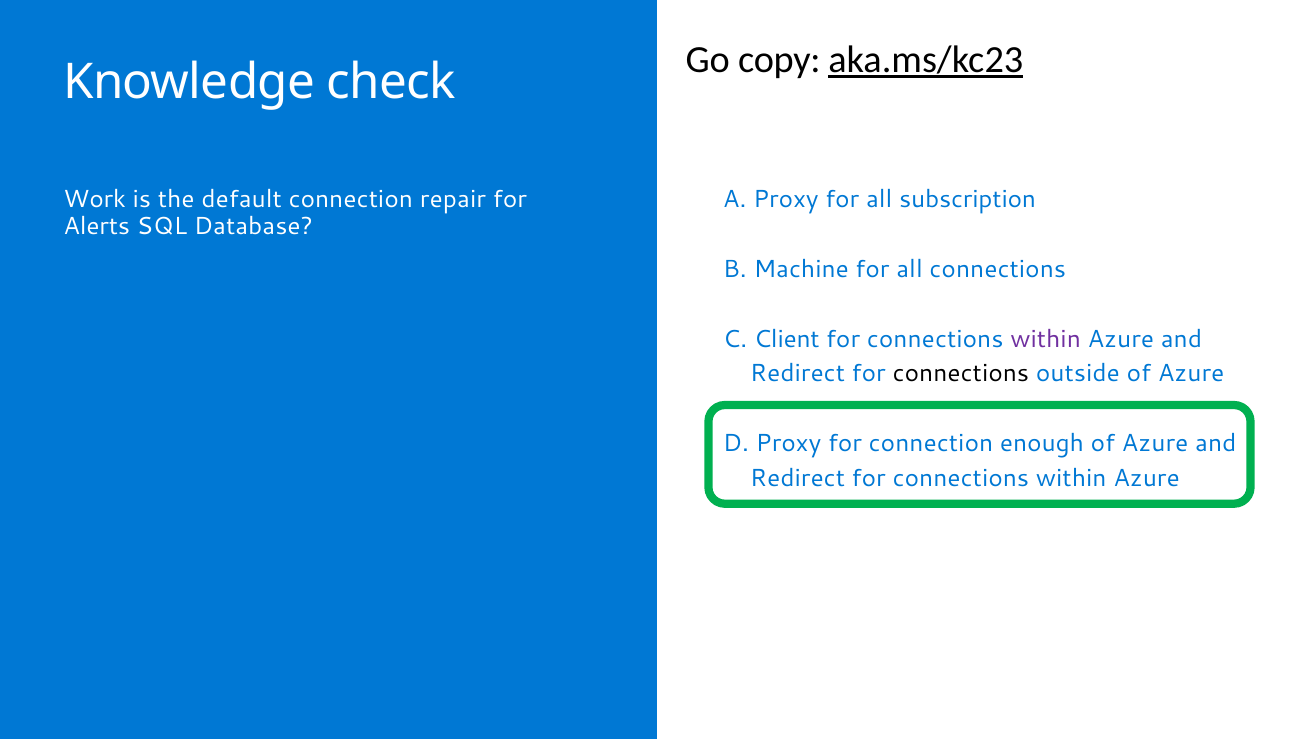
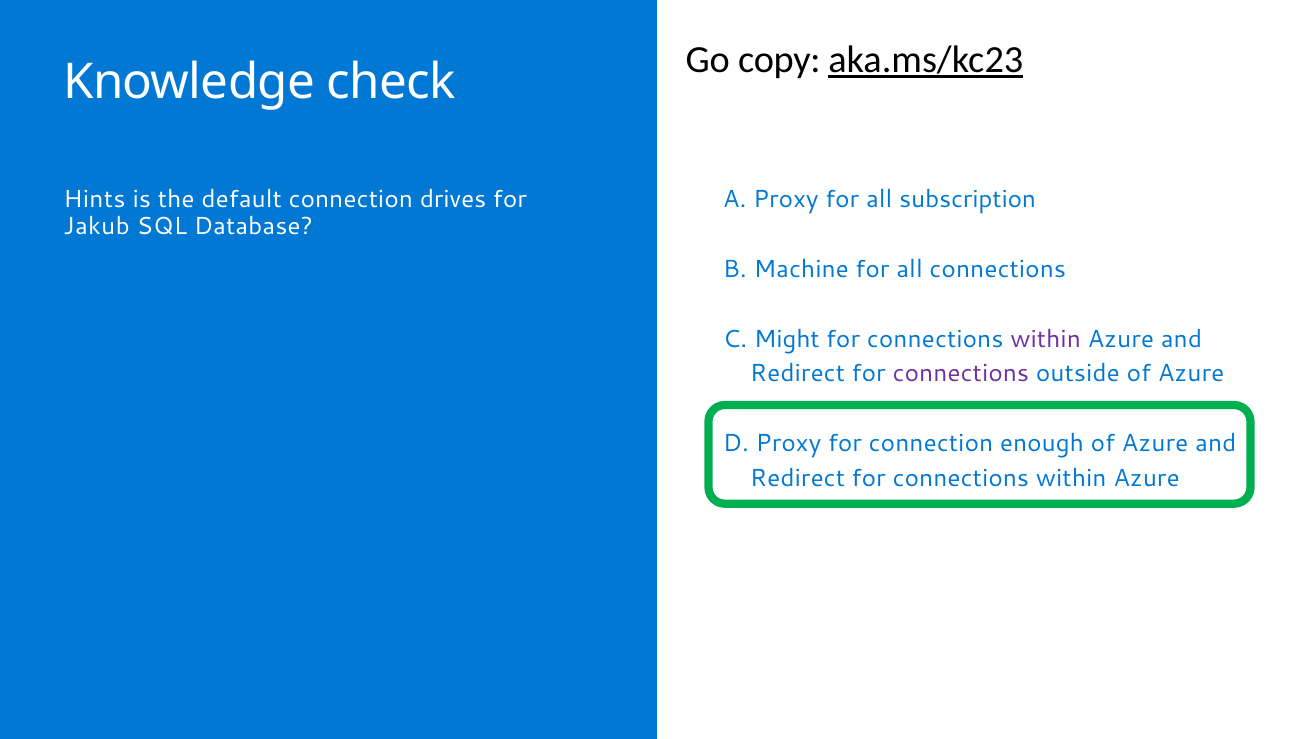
Work: Work -> Hints (95, 200)
repair: repair -> drives (453, 200)
Alerts: Alerts -> Jakub (97, 226)
Client: Client -> Might (787, 339)
connections colour: black -> purple (961, 374)
